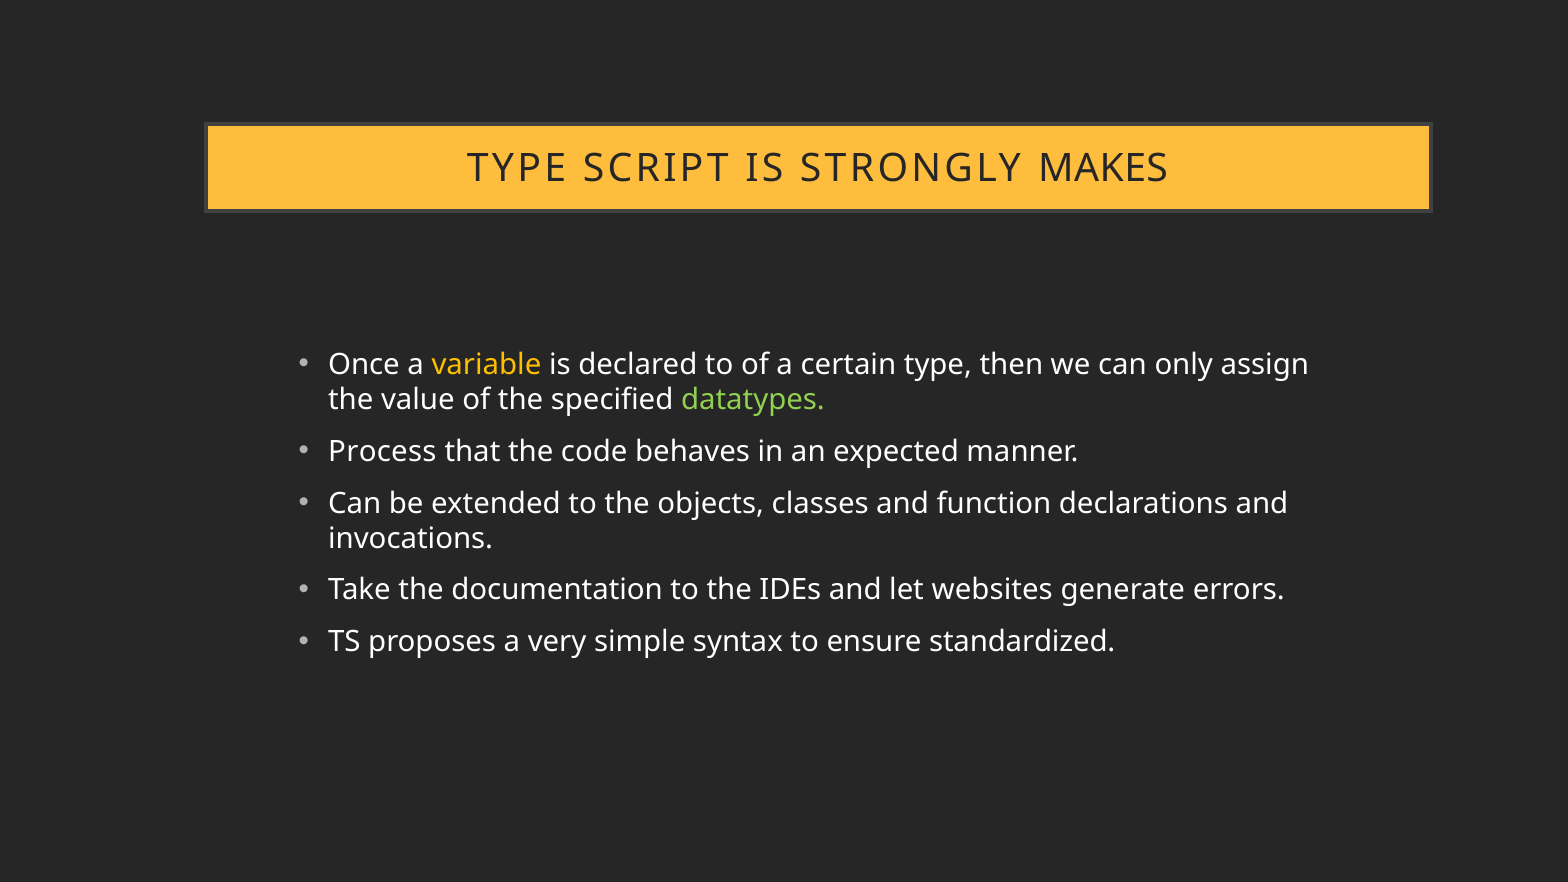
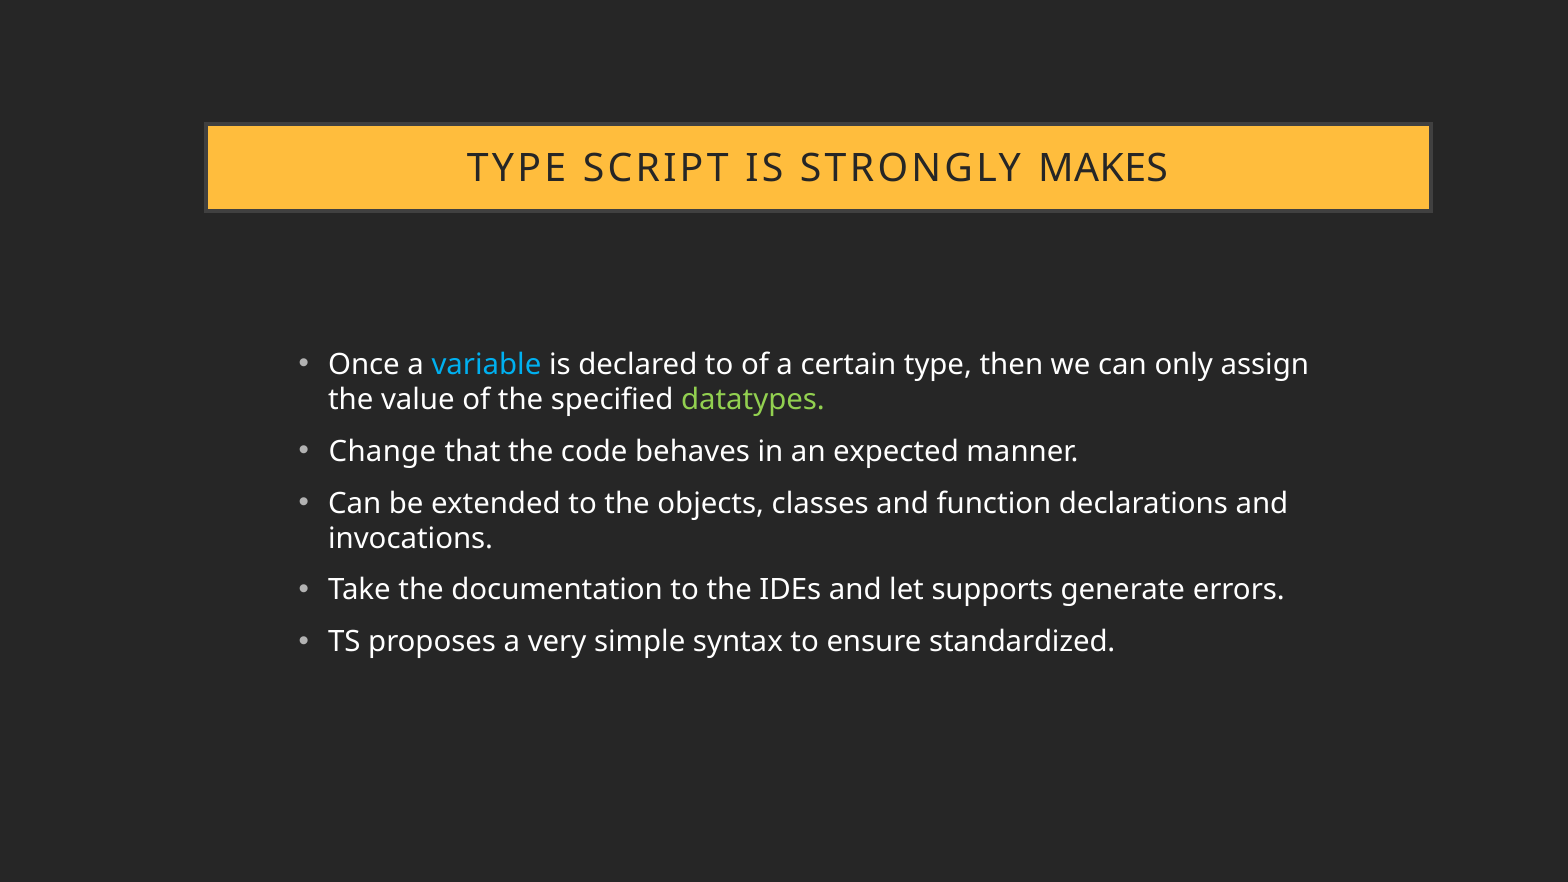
variable colour: yellow -> light blue (486, 365)
Process: Process -> Change (382, 452)
websites: websites -> supports (992, 590)
